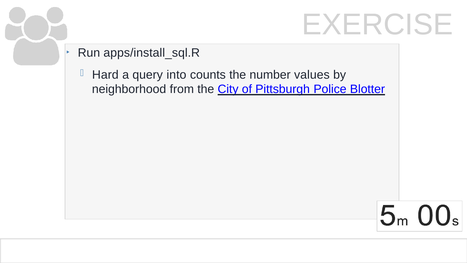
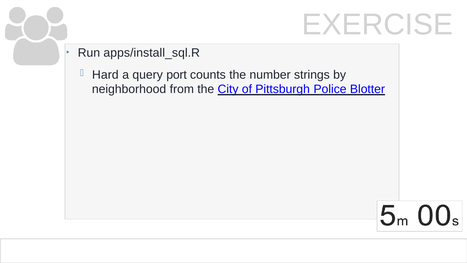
into: into -> port (177, 75)
values: values -> strings (312, 75)
